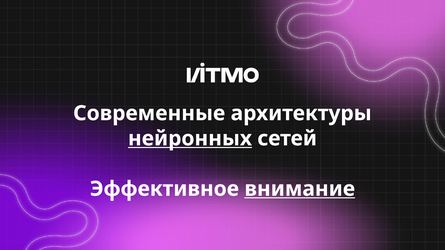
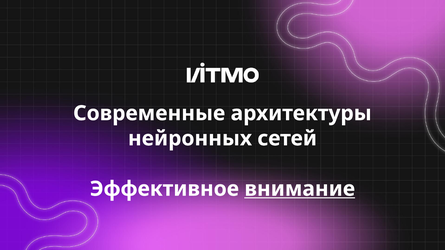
нейронных underline: present -> none (190, 139)
